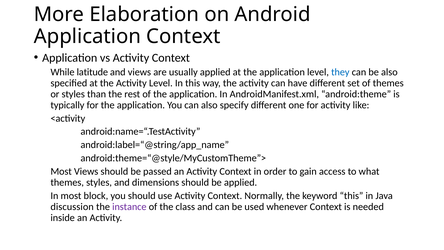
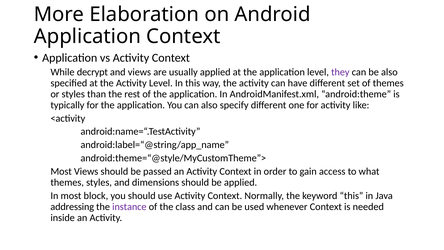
latitude: latitude -> decrypt (92, 72)
they colour: blue -> purple (340, 72)
discussion: discussion -> addressing (72, 207)
